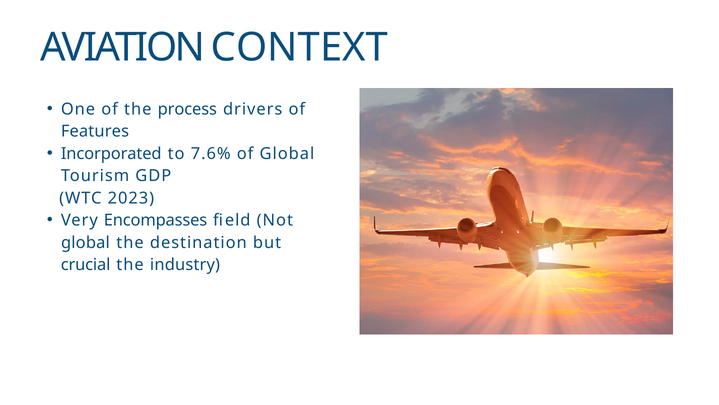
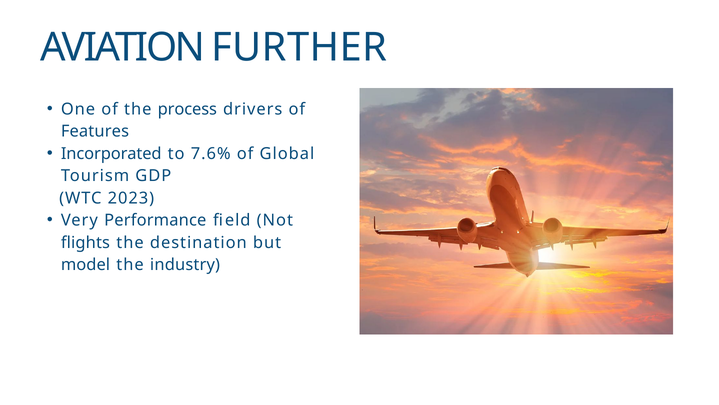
CONTEXT: CONTEXT -> FURTHER (299, 48)
Encompasses: Encompasses -> Performance (155, 220)
global: global -> flights (85, 242)
crucial: crucial -> model (85, 265)
